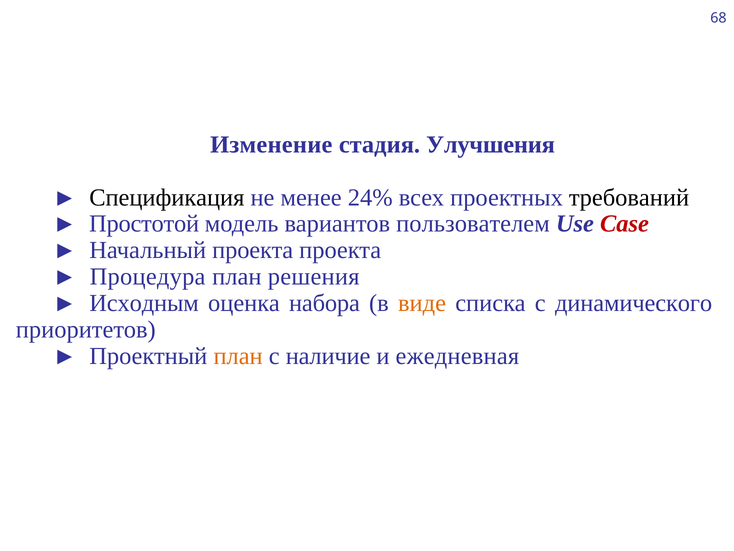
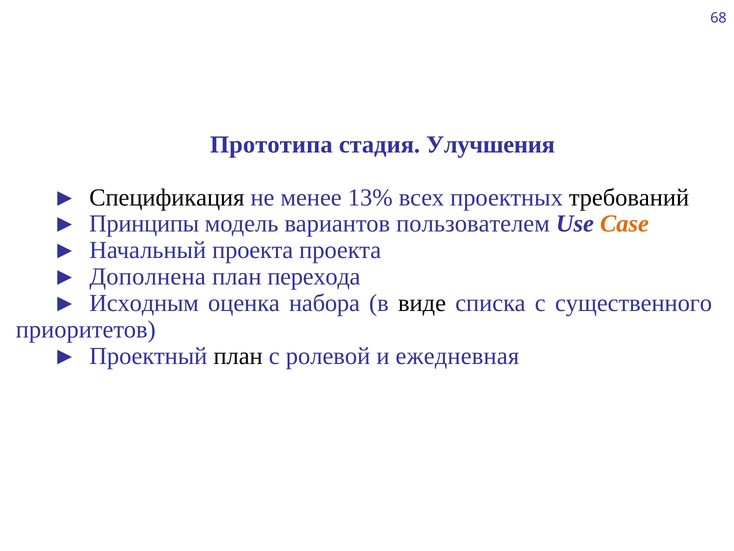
Изменение: Изменение -> Прототипа (271, 144)
24%: 24% -> 13% (370, 197)
Простотой: Простотой -> Принципы (144, 224)
Case colour: red -> orange (625, 224)
Процедура: Процедура -> Дополнена (148, 277)
решения: решения -> перехода (314, 277)
виде colour: orange -> black (422, 303)
динамического: динамического -> существенного (634, 303)
план colour: orange -> black (238, 356)
наличие: наличие -> ролевой (328, 356)
